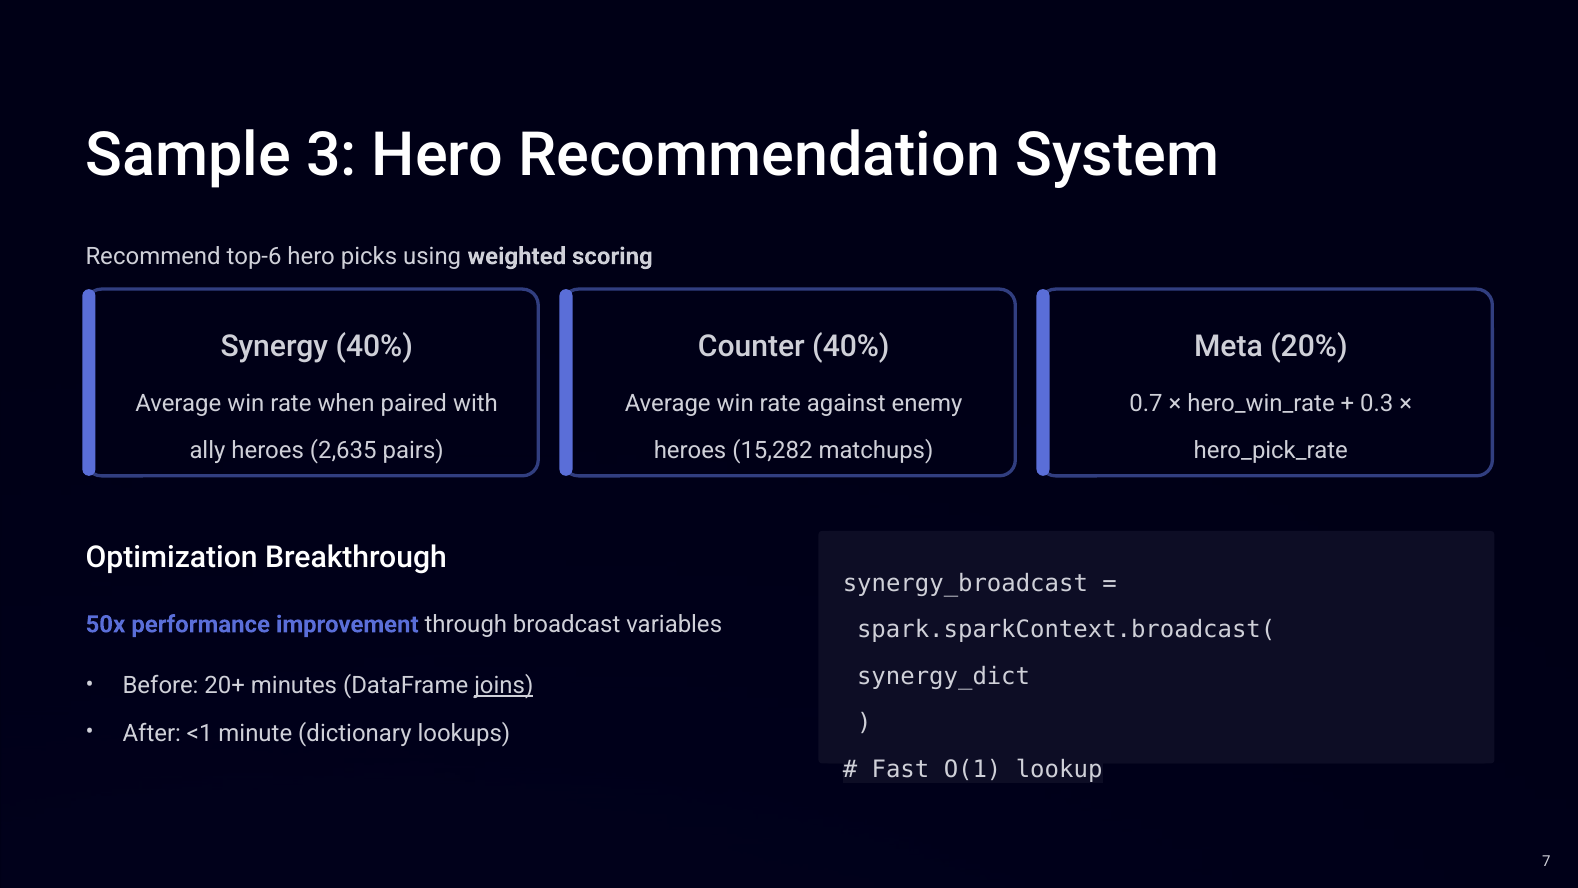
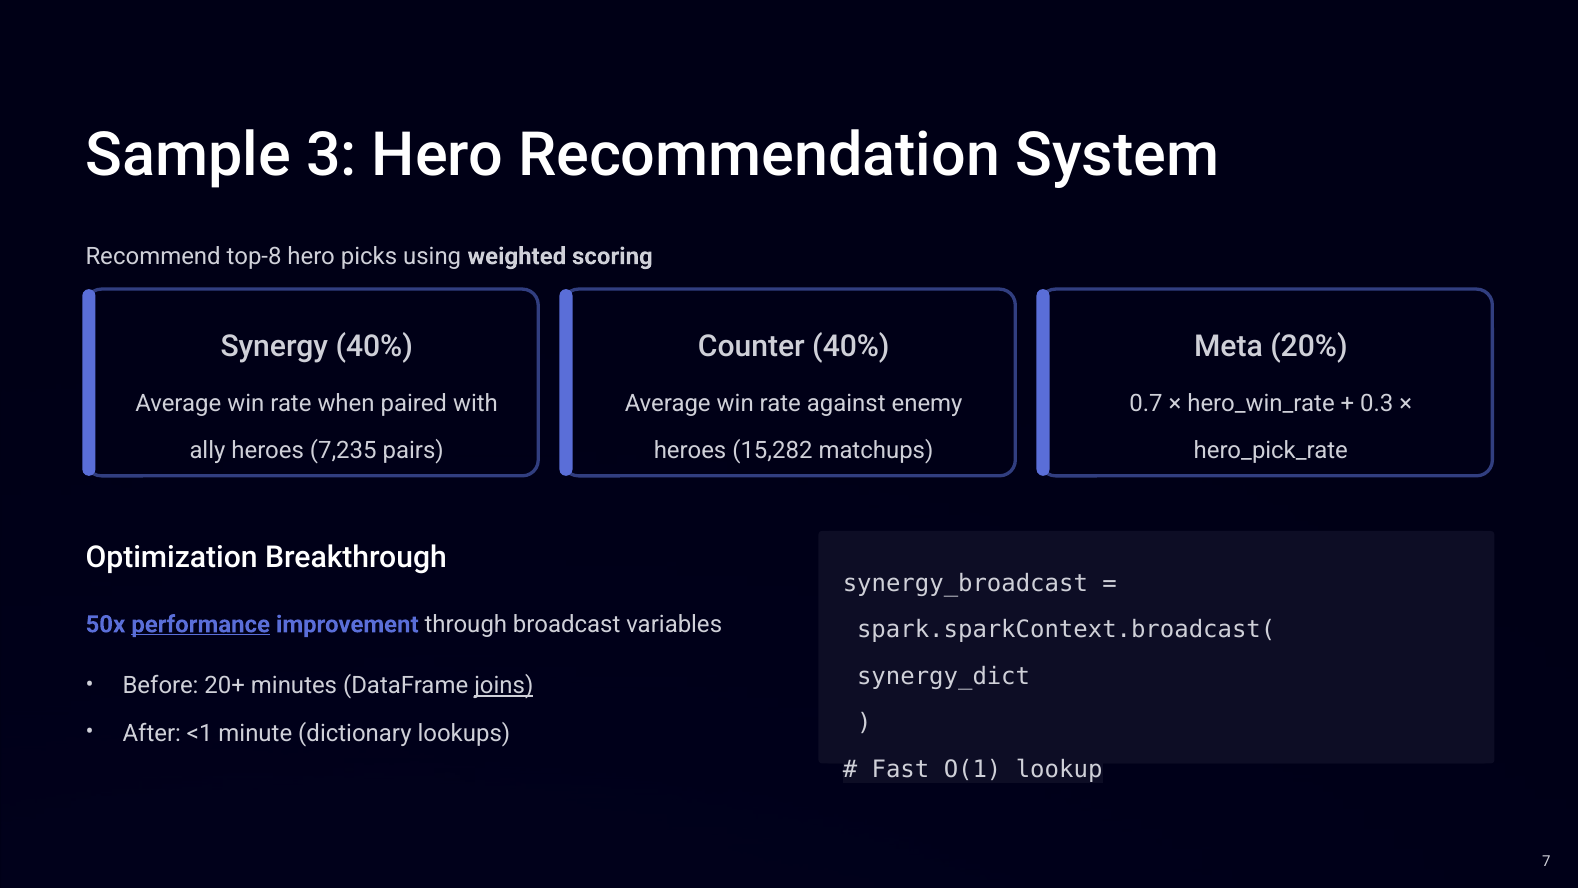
top-6: top-6 -> top-8 (254, 256)
2,635: 2,635 -> 7,235 (343, 450)
performance underline: none -> present (201, 624)
